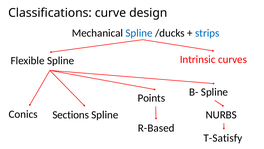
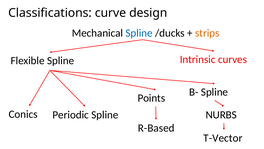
strips colour: blue -> orange (207, 33)
Sections: Sections -> Periodic (71, 114)
T-Satisfy: T-Satisfy -> T-Vector (223, 138)
